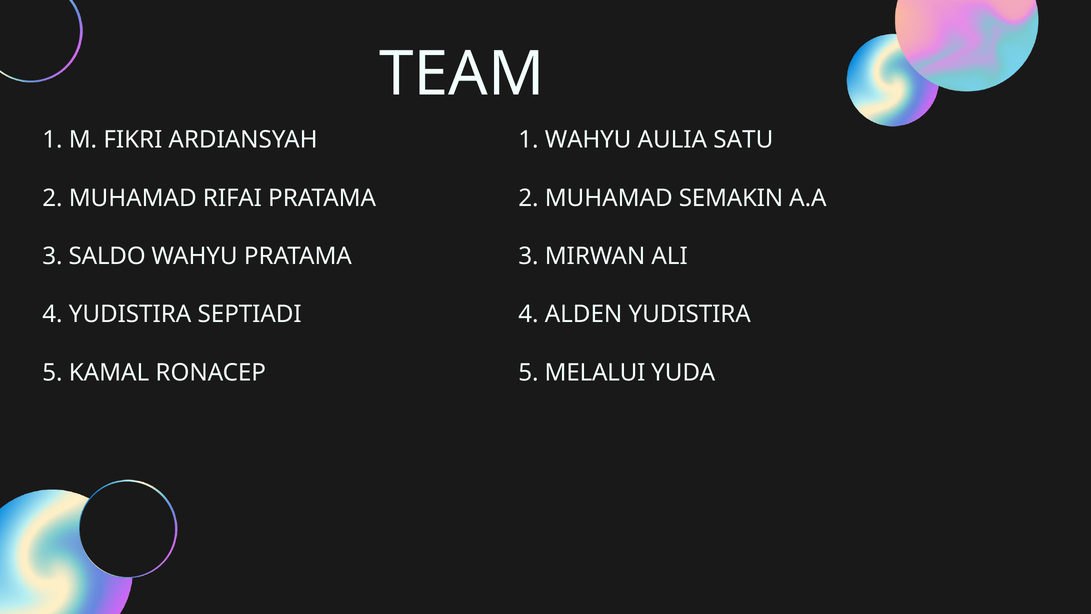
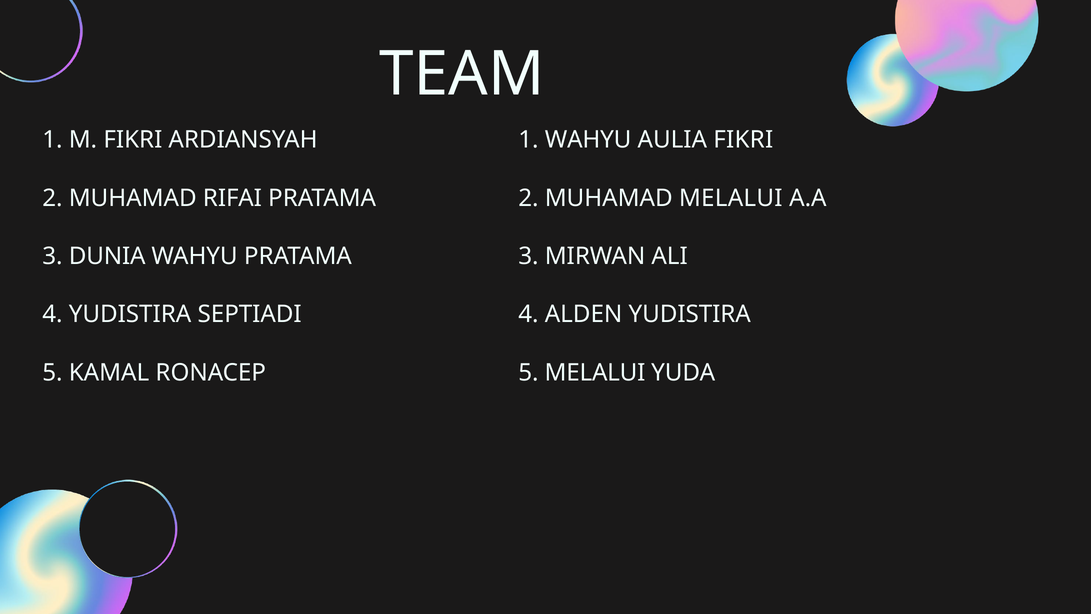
AULIA SATU: SATU -> FIKRI (743, 140)
MUHAMAD SEMAKIN: SEMAKIN -> MELALUI (731, 198)
SALDO: SALDO -> DUNIA (107, 256)
